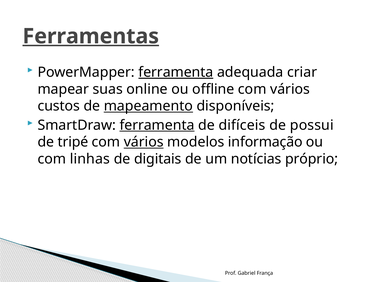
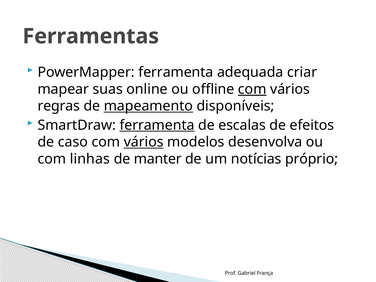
Ferramentas underline: present -> none (91, 36)
ferramenta underline: present -> none (176, 72)
com underline: none -> present (252, 89)
custos: custos -> regras (59, 106)
difíceis: difíceis -> escalas (242, 125)
possui: possui -> efeitos (312, 125)
tripé: tripé -> caso (73, 142)
informação: informação -> desenvolva (265, 142)
digitais: digitais -> manter (158, 159)
